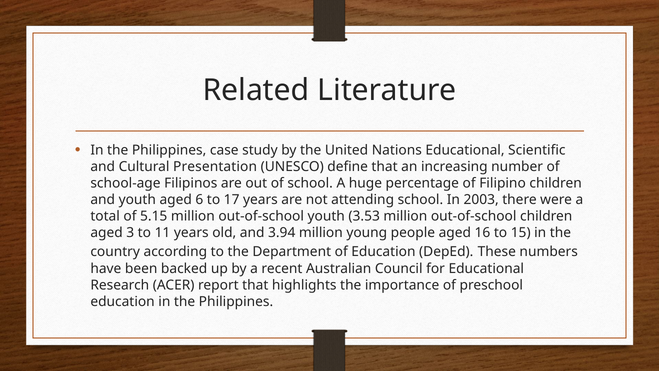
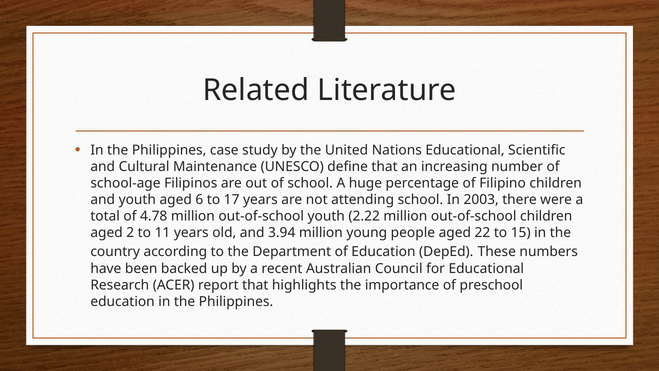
Presentation: Presentation -> Maintenance (215, 166)
5.15: 5.15 -> 4.78 (154, 216)
3.53: 3.53 -> 2.22 (364, 216)
3: 3 -> 2 (130, 232)
16: 16 -> 22 (482, 232)
